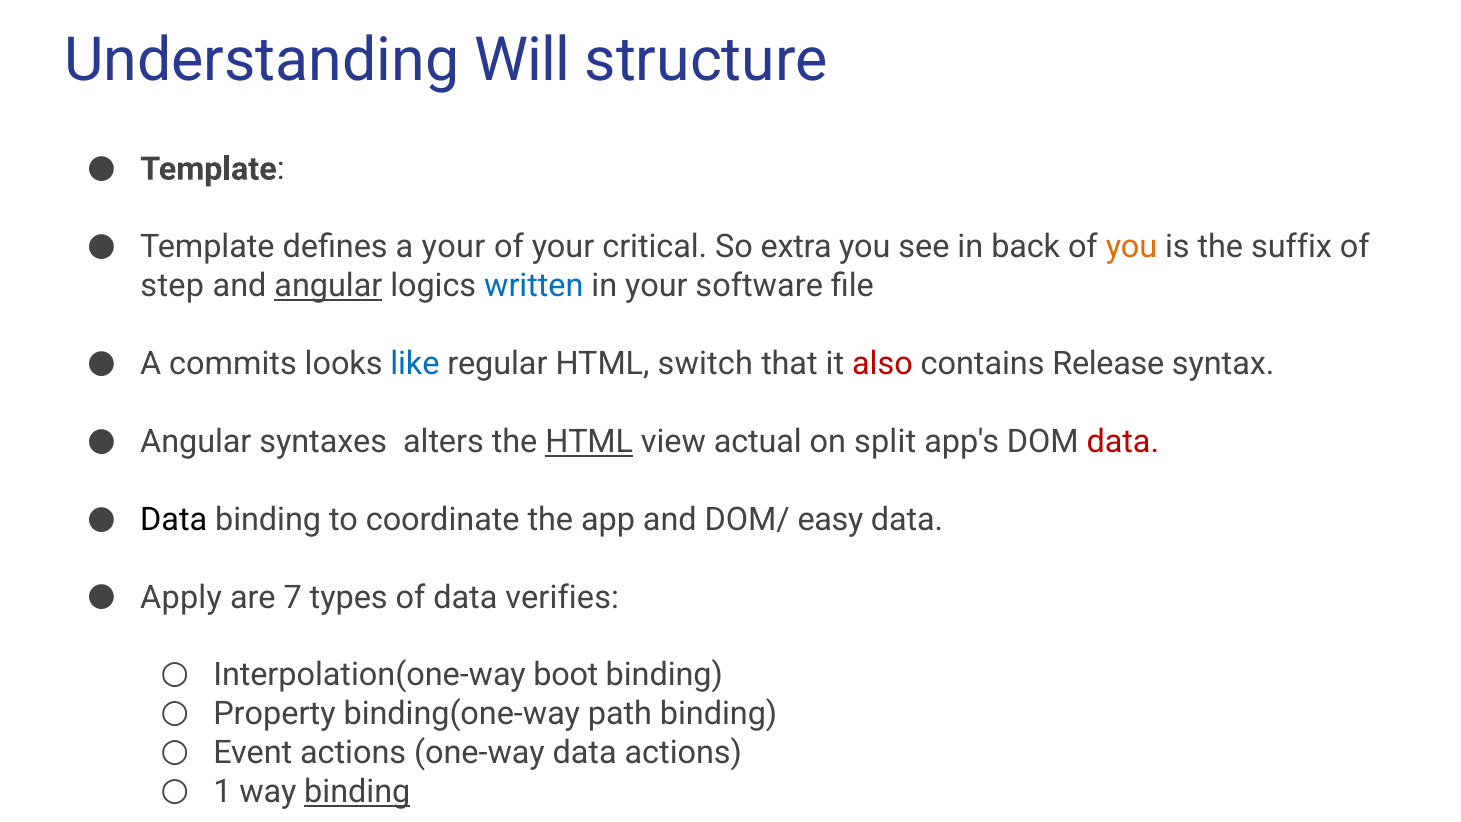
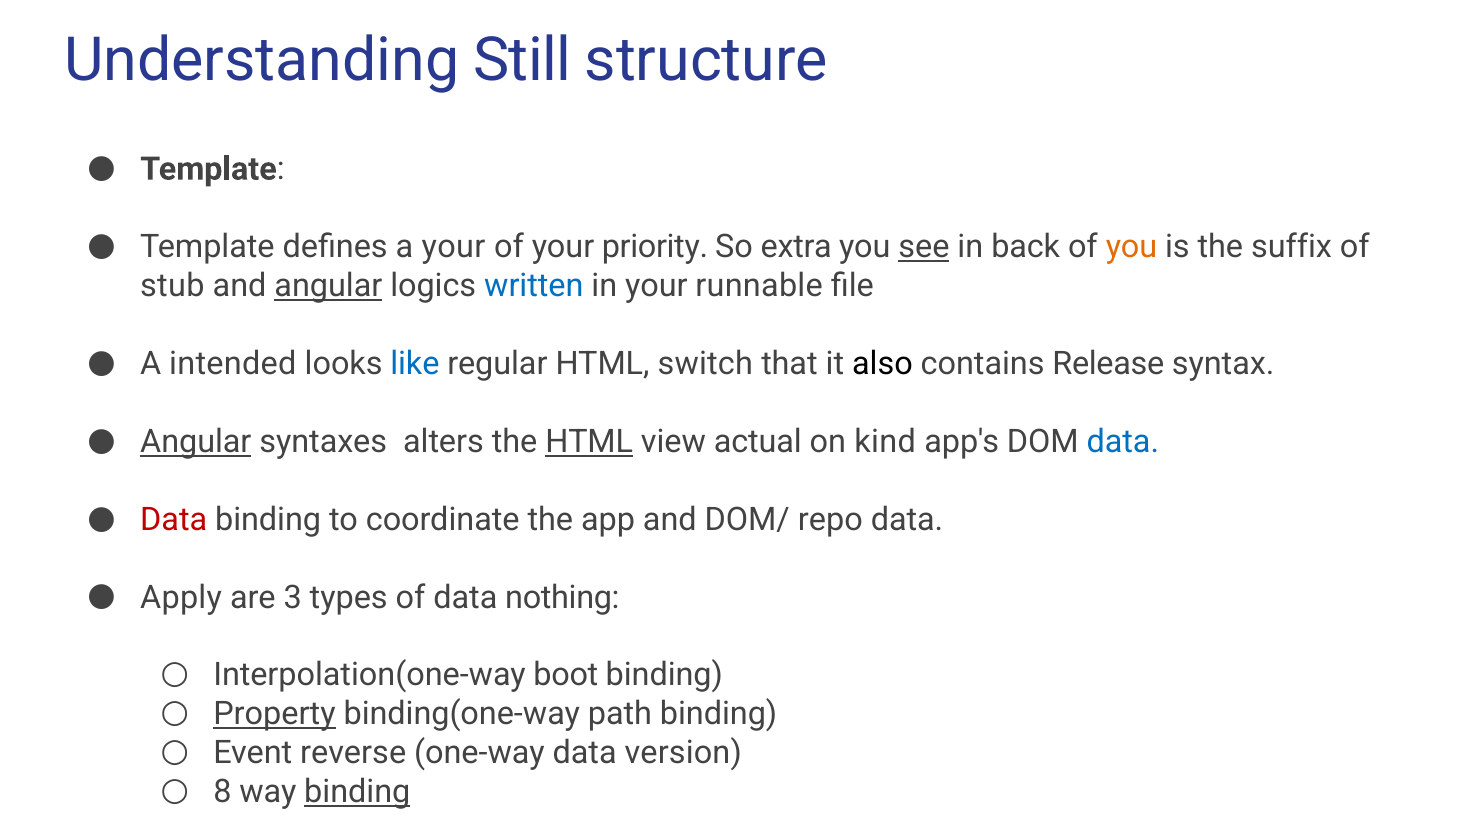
Will: Will -> Still (522, 60)
critical: critical -> priority (655, 247)
see underline: none -> present (924, 247)
step: step -> stub (172, 286)
software: software -> runnable (759, 286)
commits: commits -> intended (233, 364)
also colour: red -> black (882, 364)
Angular underline: none -> present (196, 442)
split: split -> kind (885, 442)
data colour: red -> blue (1123, 442)
Data colour: black -> red (174, 519)
easy: easy -> repo (830, 519)
7: 7 -> 3 (293, 597)
verifies: verifies -> nothing (562, 597)
Property underline: none -> present (274, 714)
Event actions: actions -> reverse (353, 753)
data actions: actions -> version (683, 753)
1: 1 -> 8 (222, 792)
